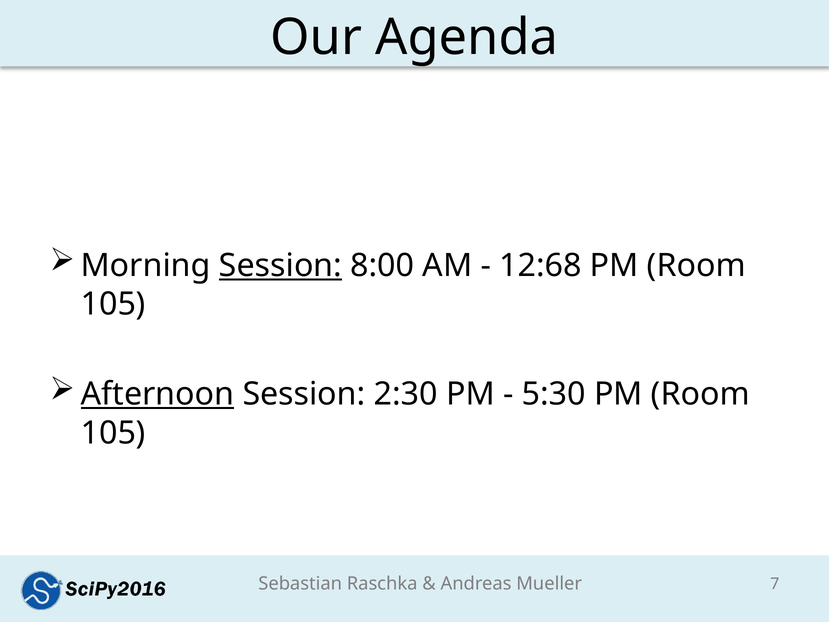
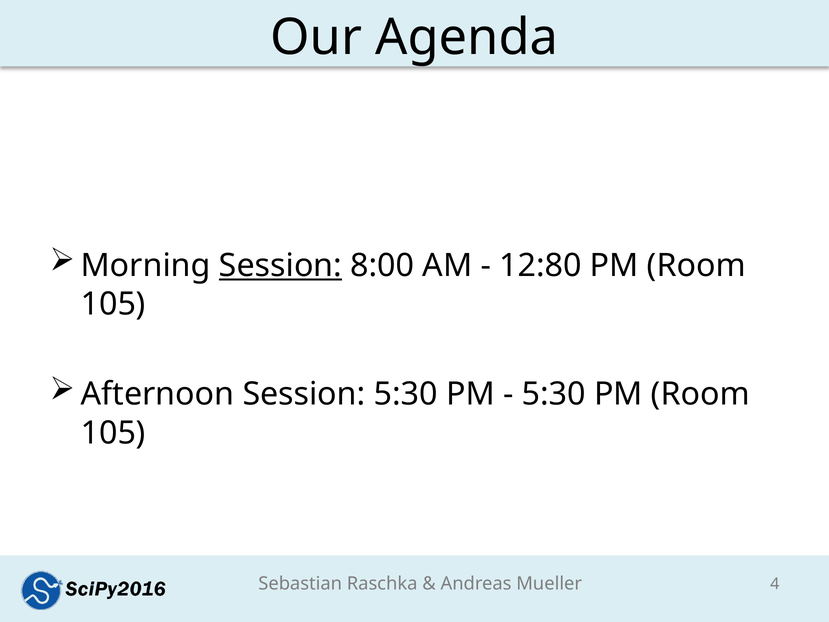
12:68: 12:68 -> 12:80 (540, 265)
Afternoon underline: present -> none (158, 394)
Session 2:30: 2:30 -> 5:30 (406, 394)
7: 7 -> 4 (775, 584)
